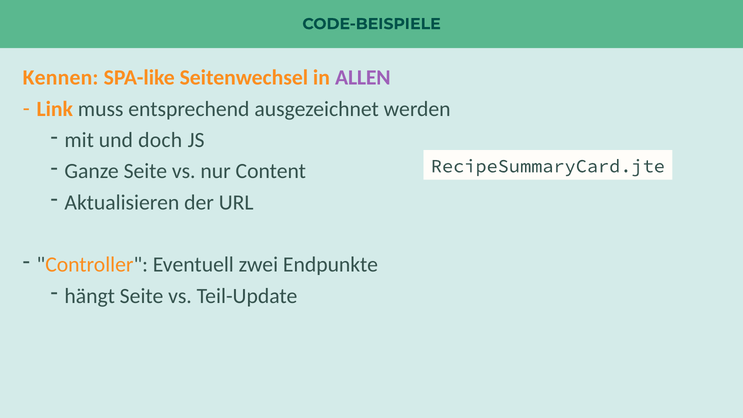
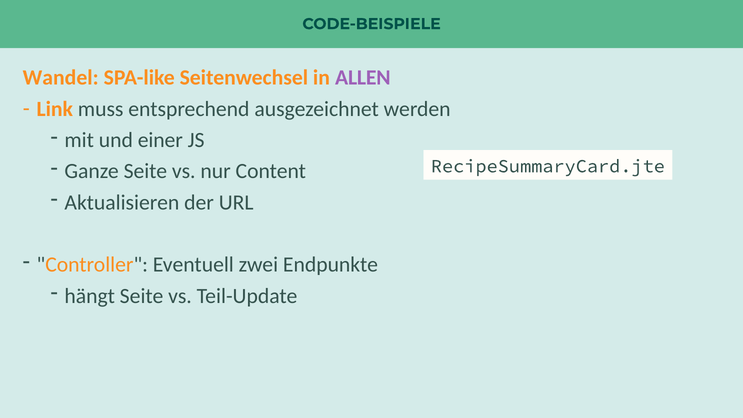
Kennen: Kennen -> Wandel (61, 78)
doch: doch -> einer (160, 140)
